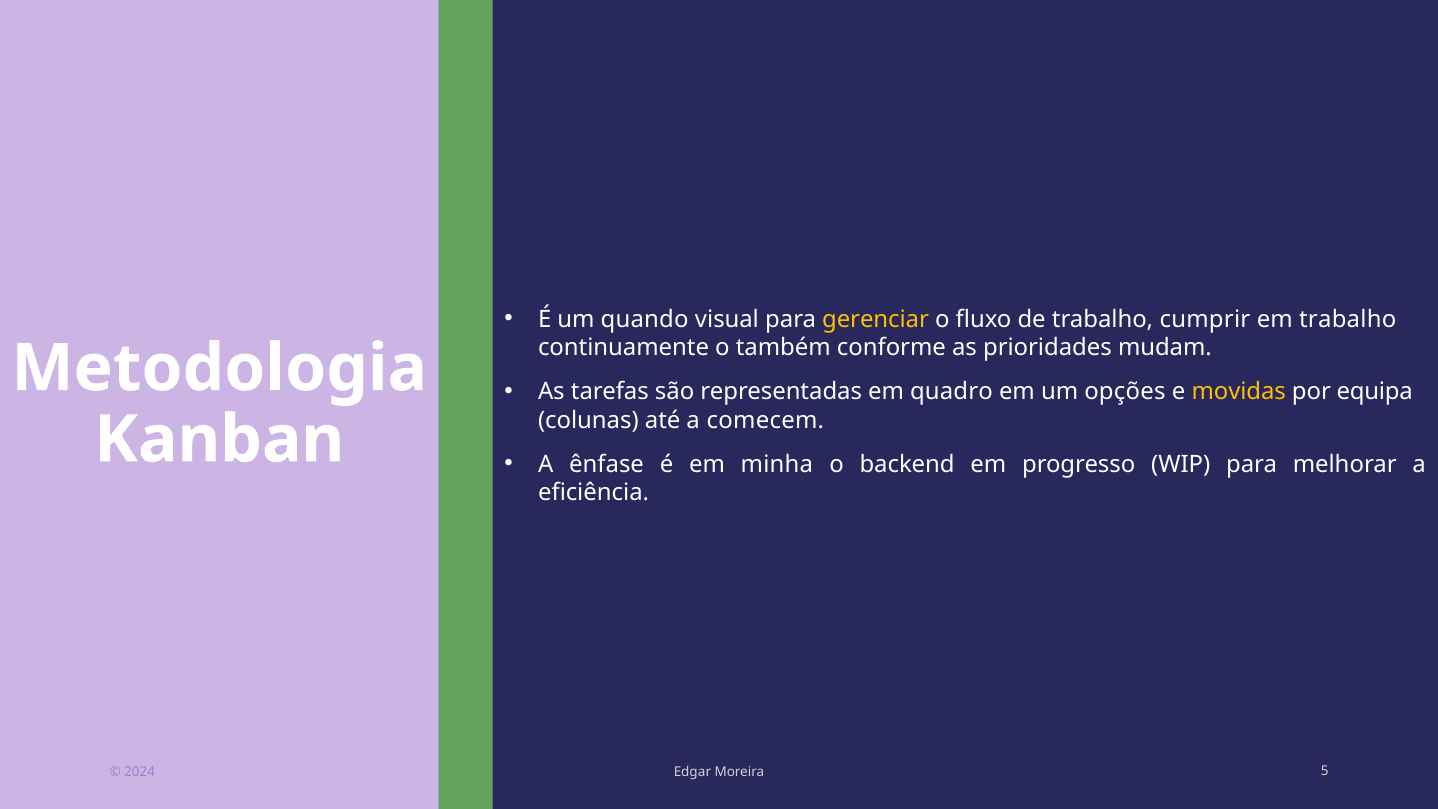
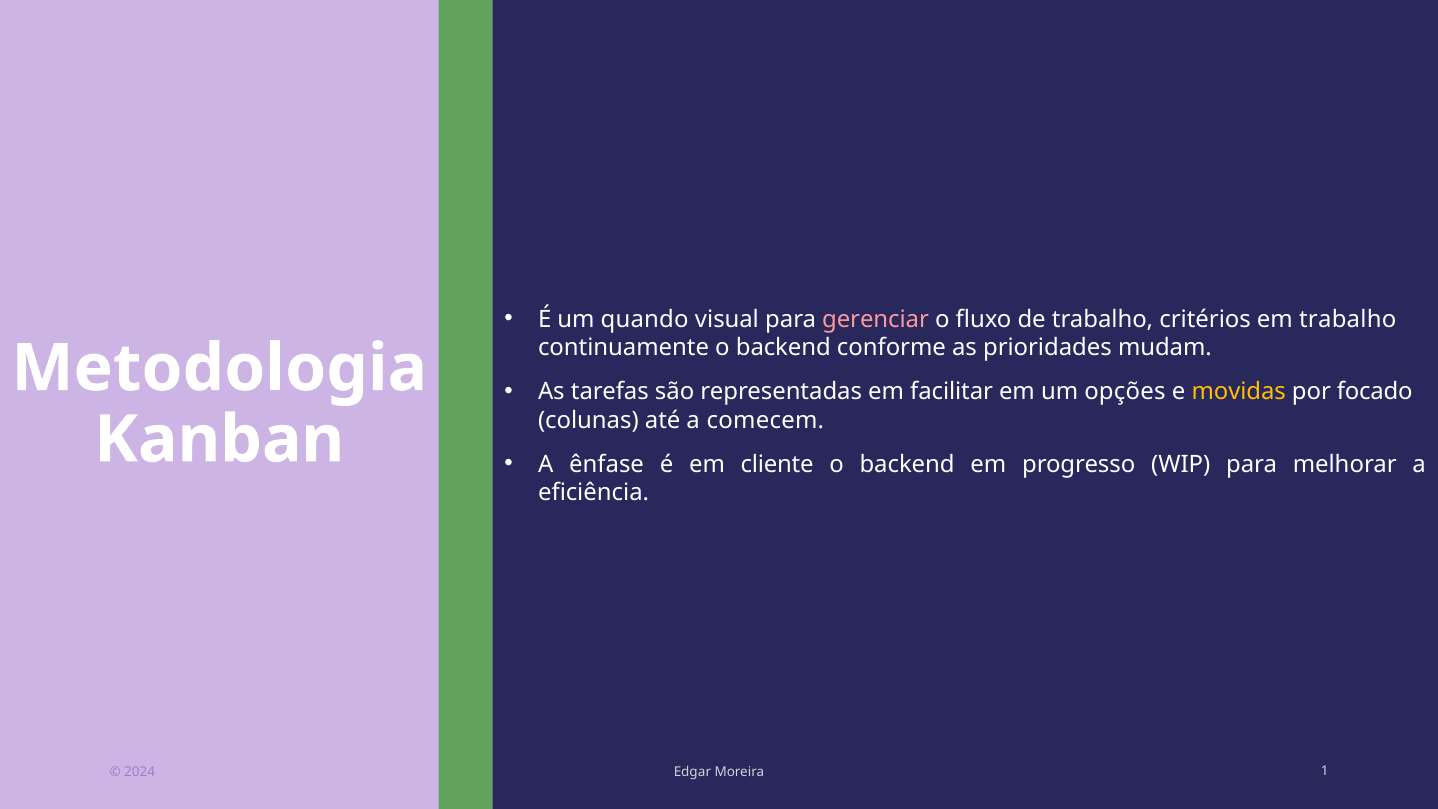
gerenciar colour: yellow -> pink (876, 319)
cumprir: cumprir -> critérios (1205, 319)
continuamente o também: também -> backend (783, 348)
quadro: quadro -> facilitar (952, 392)
equipa: equipa -> focado (1375, 392)
minha: minha -> cliente (777, 464)
5: 5 -> 1 (1325, 771)
